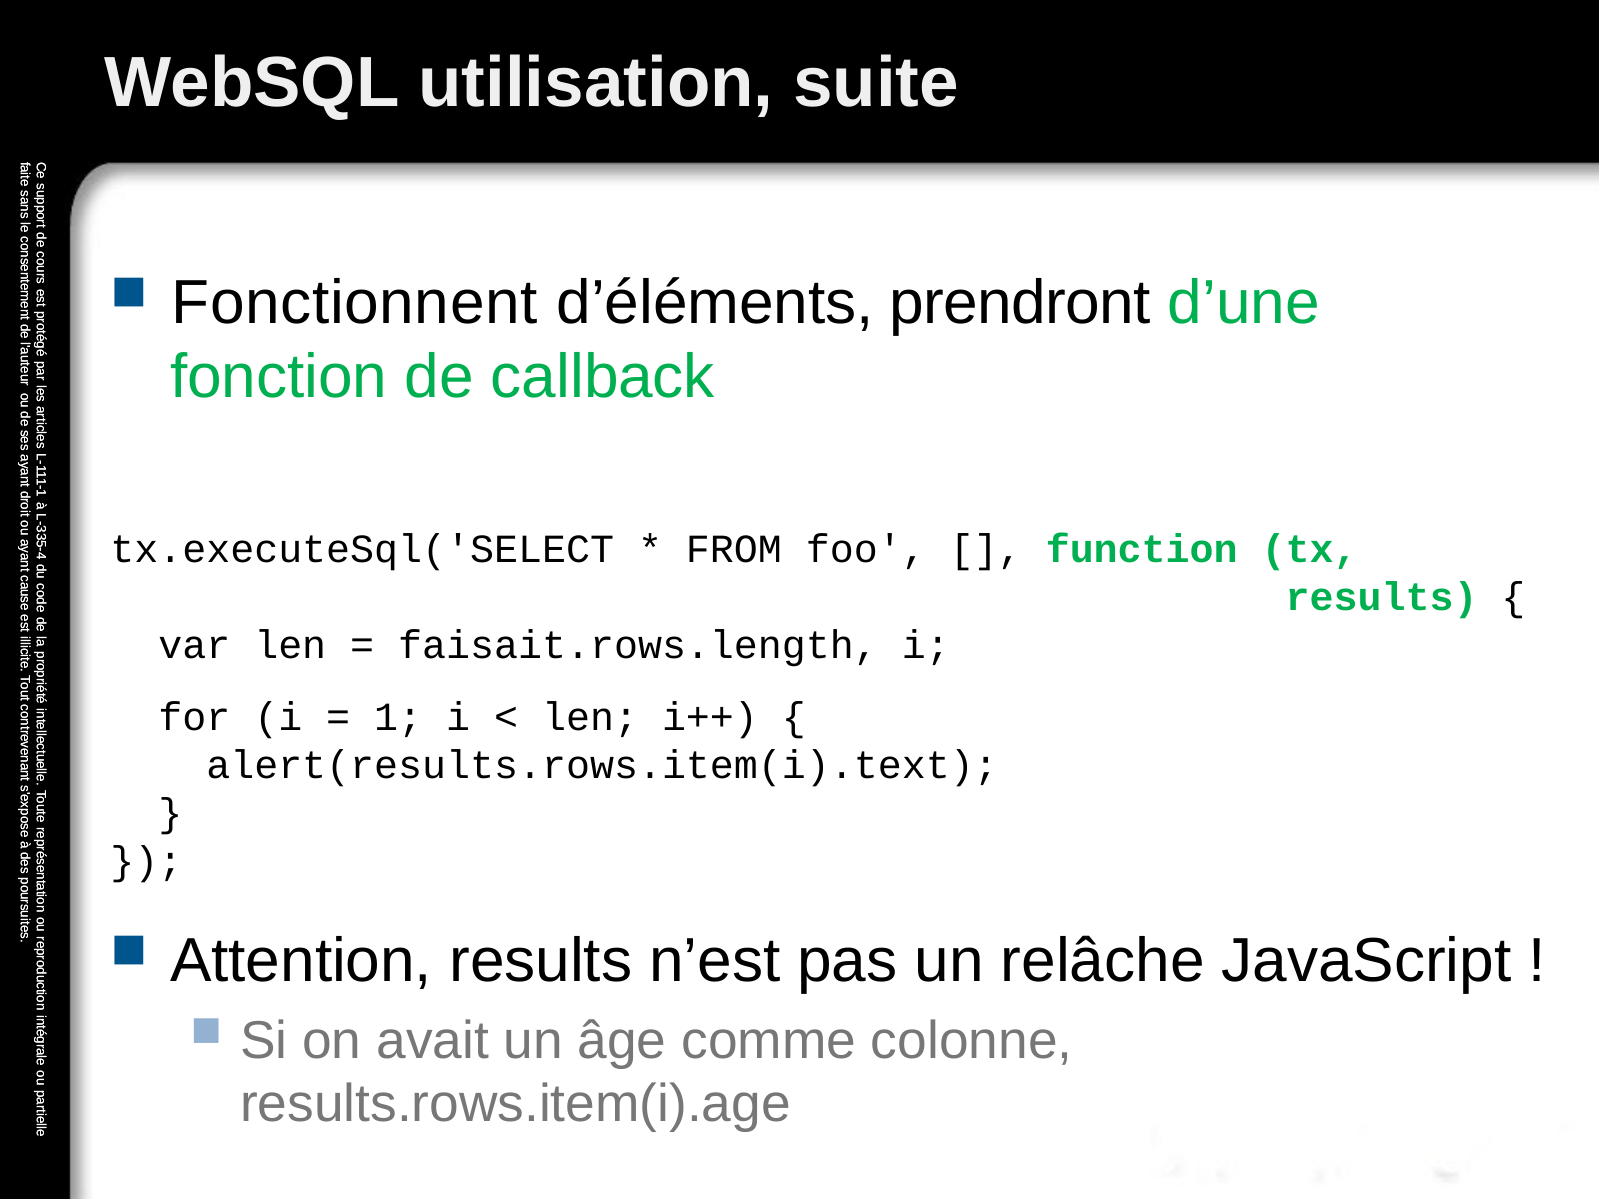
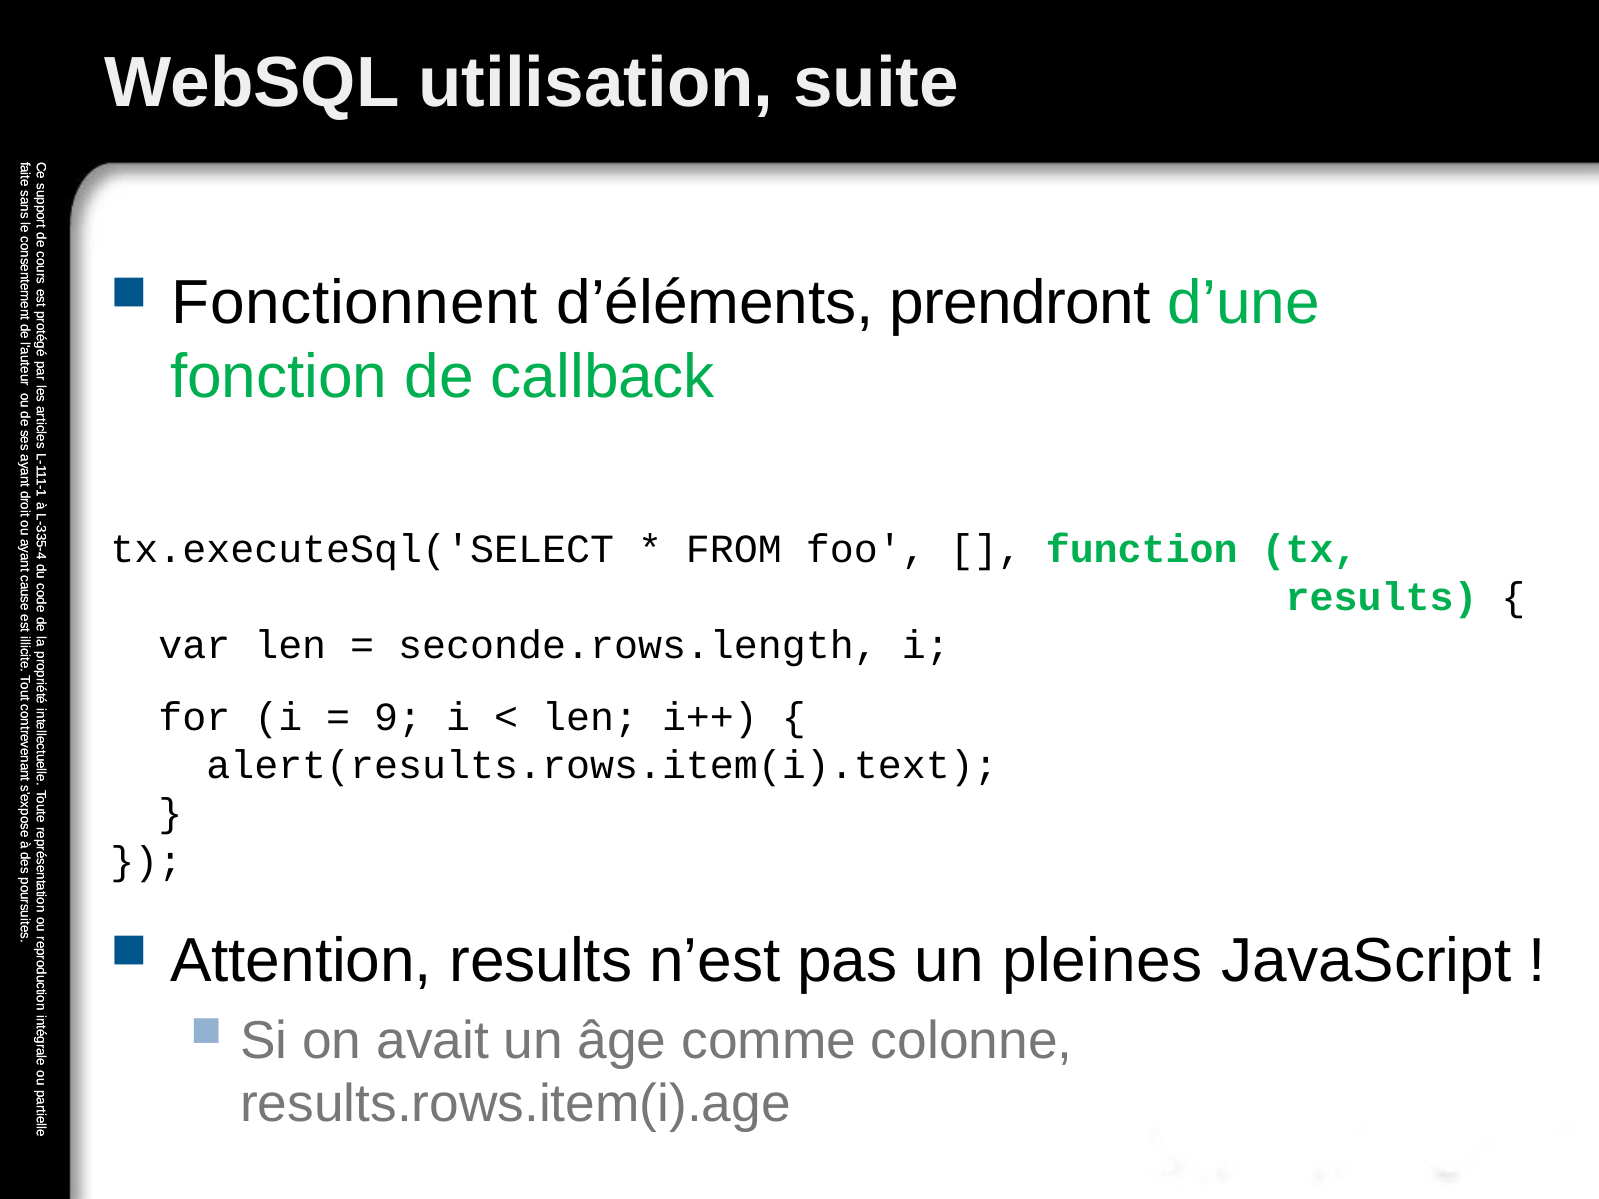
faisait.rows.length: faisait.rows.length -> seconde.rows.length (638, 645)
1: 1 -> 9 (398, 717)
relâche: relâche -> pleines (1102, 961)
